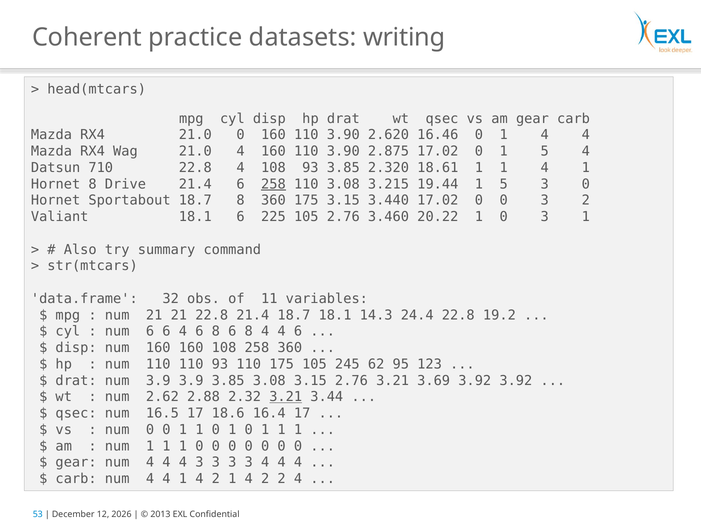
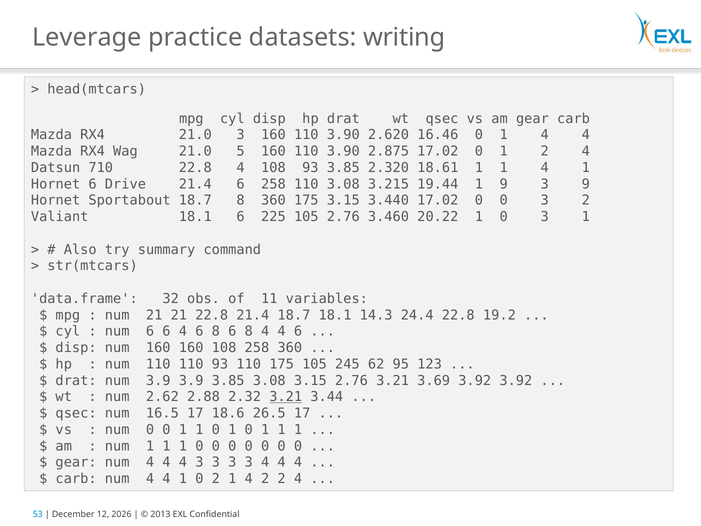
Coherent: Coherent -> Leverage (87, 37)
21.0 0: 0 -> 3 (240, 135)
21.0 4: 4 -> 5 (240, 151)
0 1 5: 5 -> 2 (545, 151)
Hornet 8: 8 -> 6 (93, 184)
258 underline: present -> none (273, 184)
19.44 1 5: 5 -> 9 (504, 184)
3 0: 0 -> 9 (586, 184)
16.4: 16.4 -> 26.5 (269, 413)
4 1 4: 4 -> 0 (199, 479)
